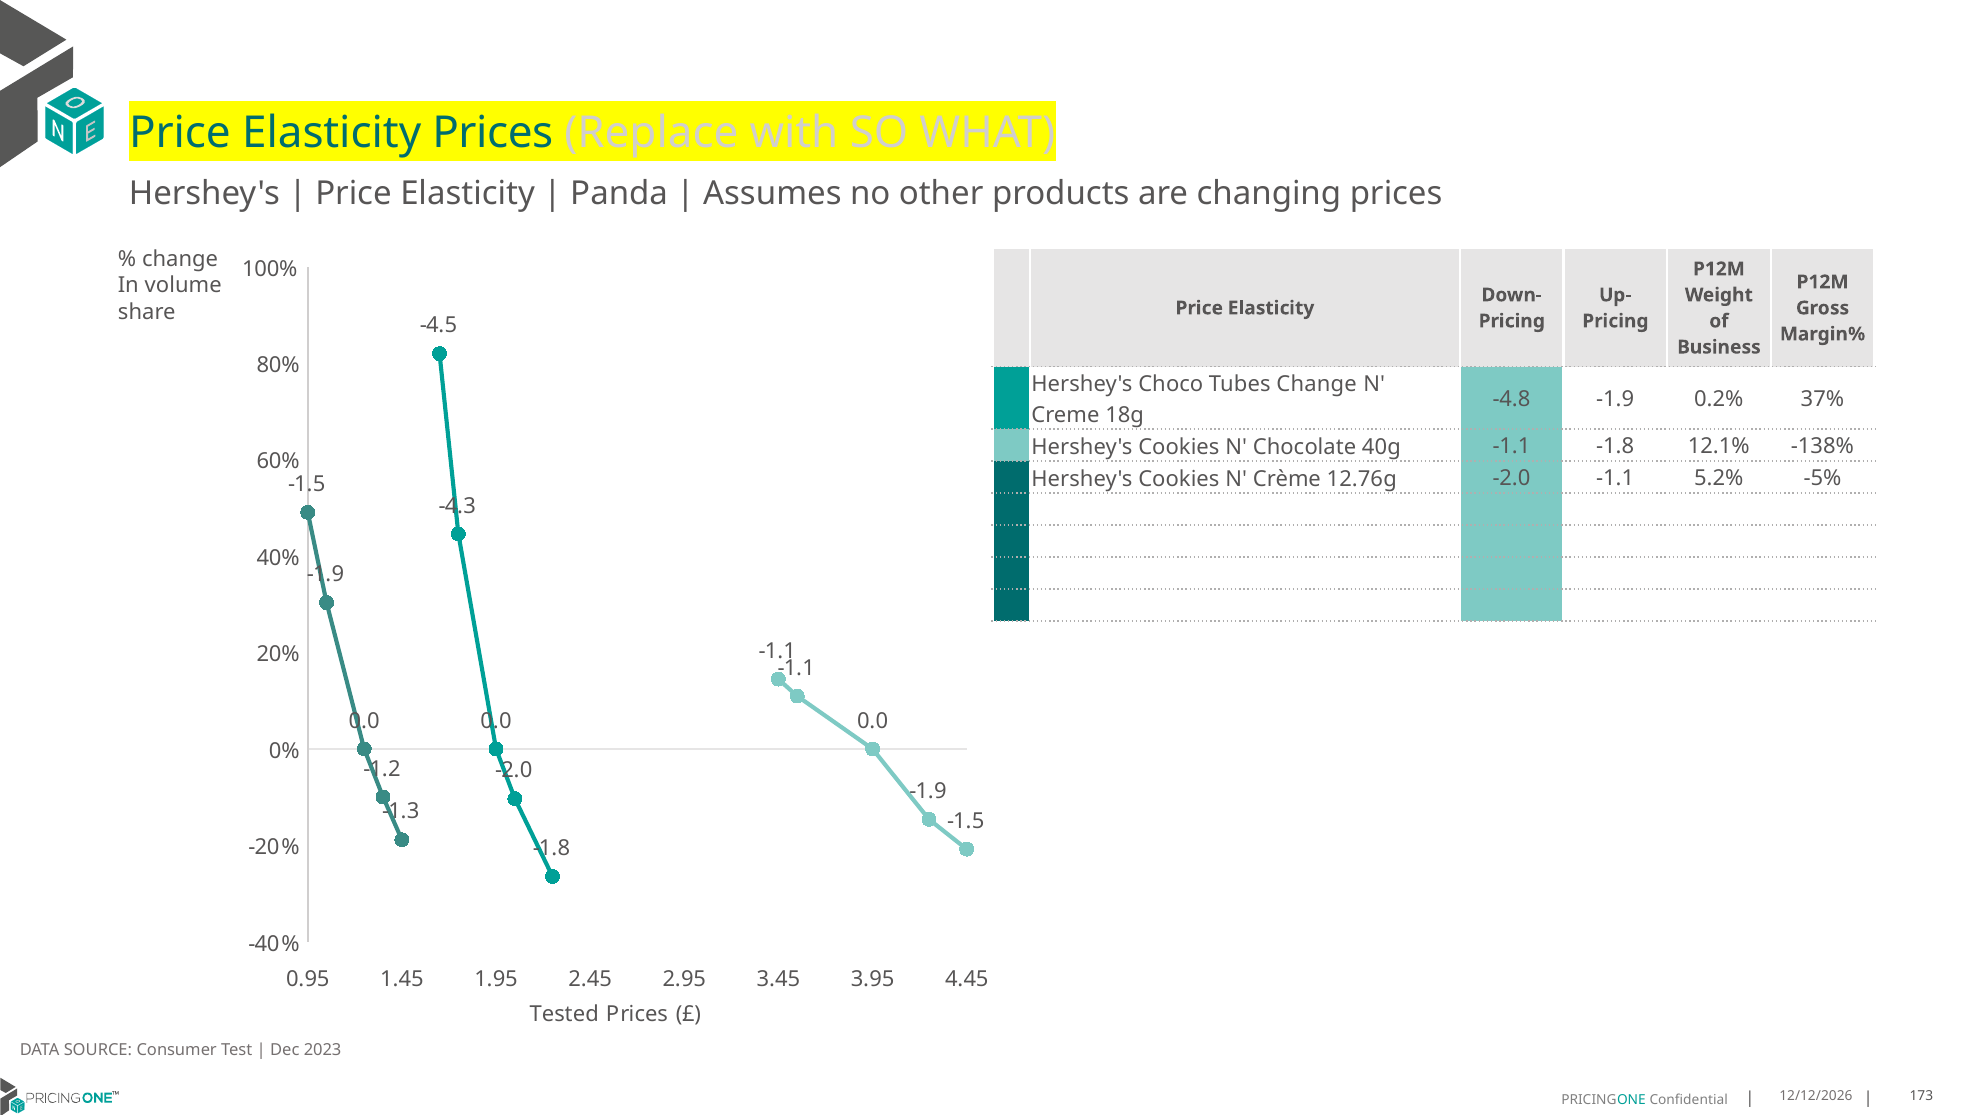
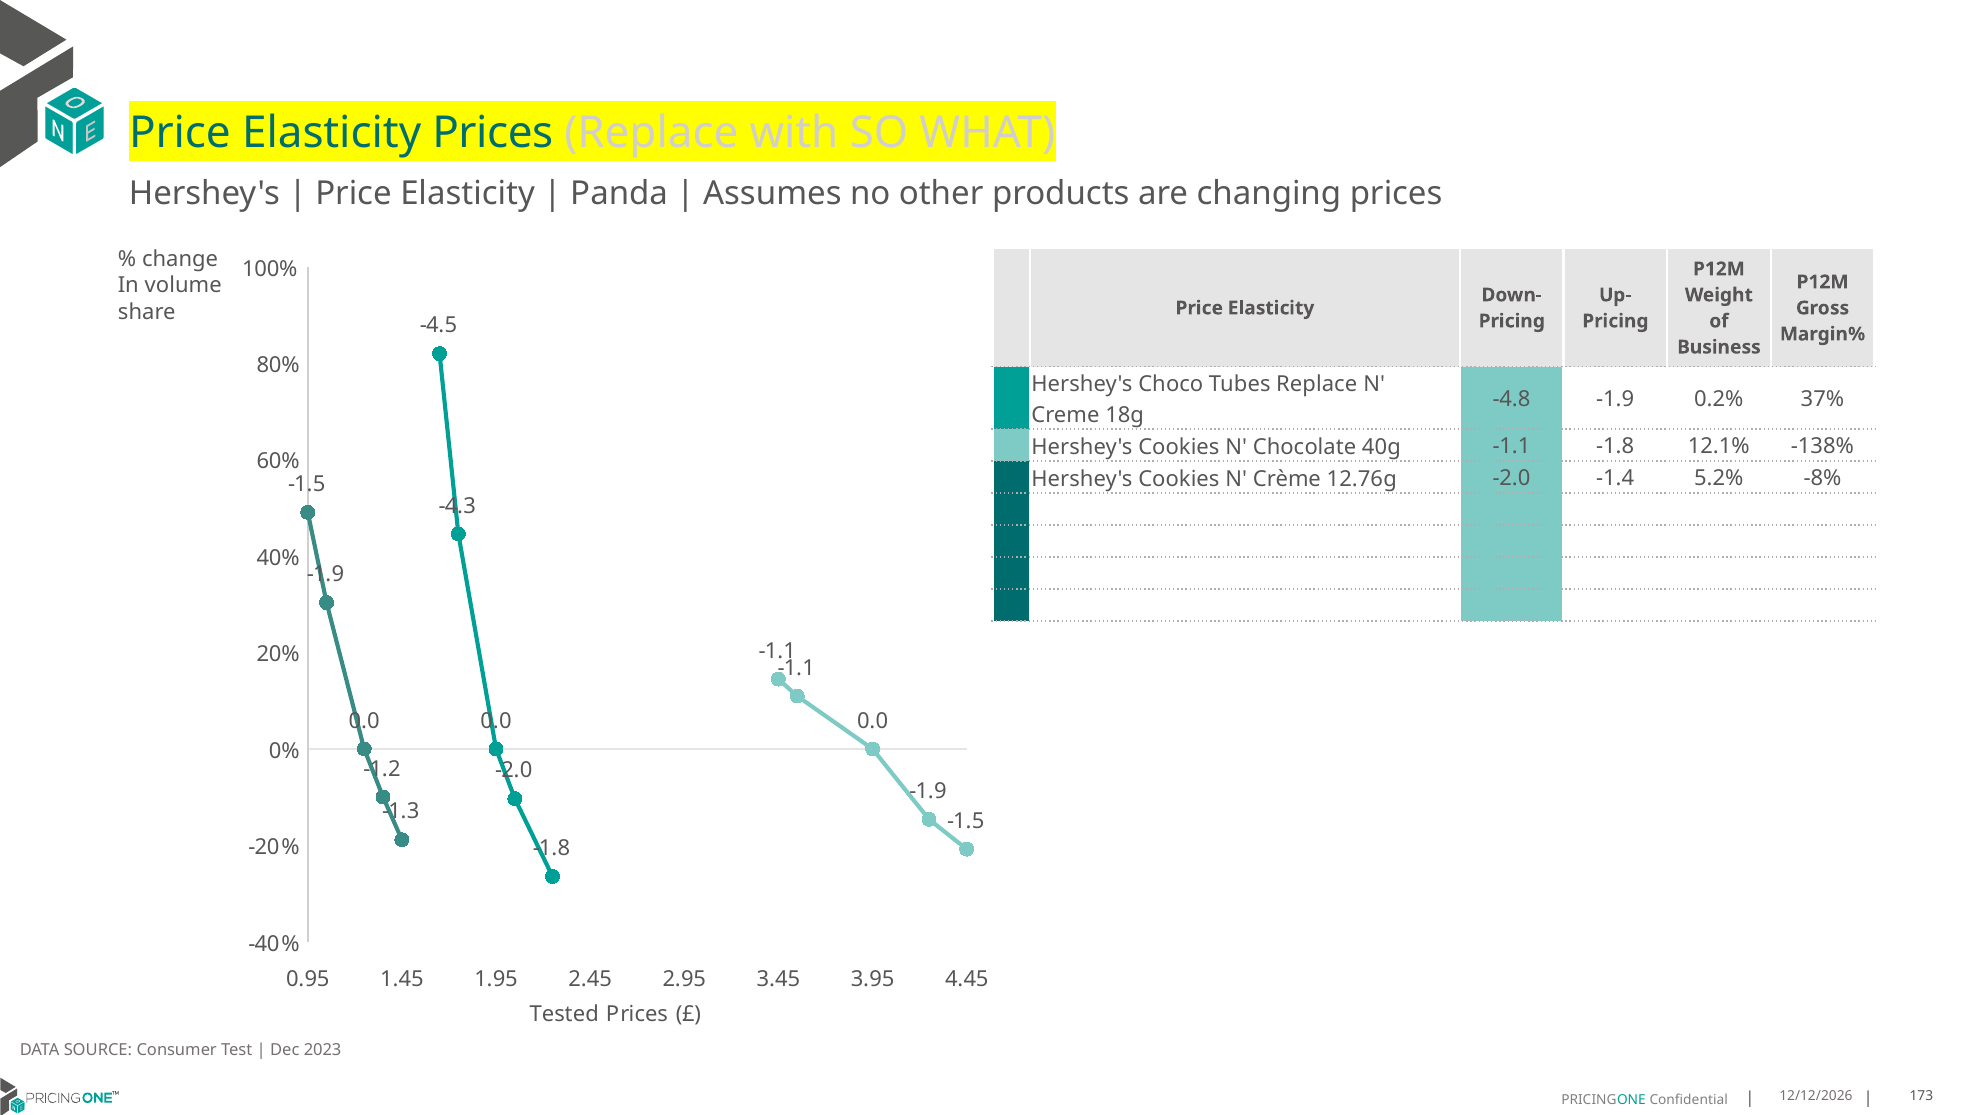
Tubes Change: Change -> Replace (1317, 385)
-2.0 -1.1: -1.1 -> -1.4 (1615, 479)
-5%: -5% -> -8% (1822, 479)
